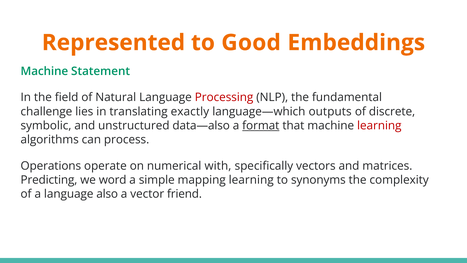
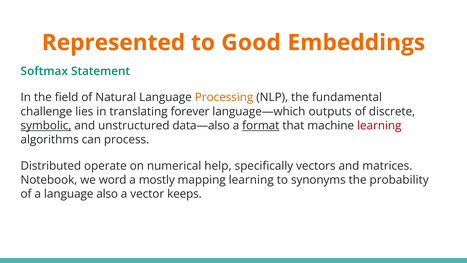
Machine: Machine -> Softmax (44, 71)
Processing colour: red -> orange (224, 97)
exactly: exactly -> forever (190, 111)
symbolic underline: none -> present (46, 125)
Operations: Operations -> Distributed (51, 166)
with: with -> help (218, 166)
Predicting: Predicting -> Notebook (49, 180)
simple: simple -> mostly (157, 180)
complexity: complexity -> probability (399, 180)
friend: friend -> keeps (184, 194)
